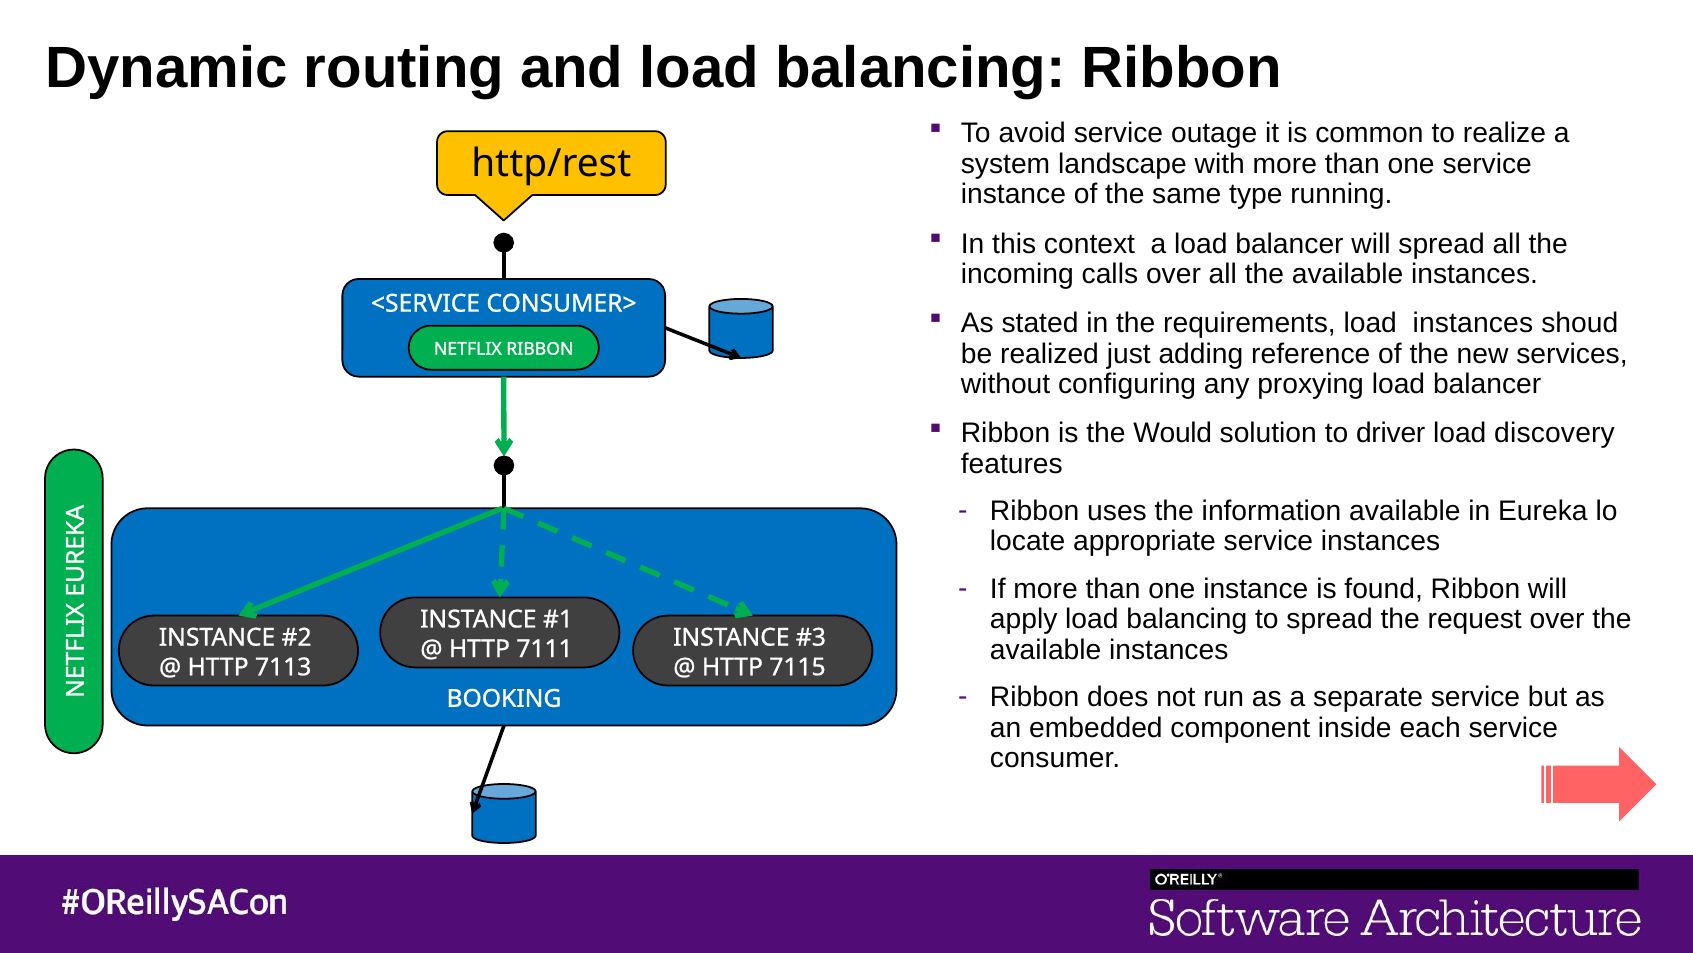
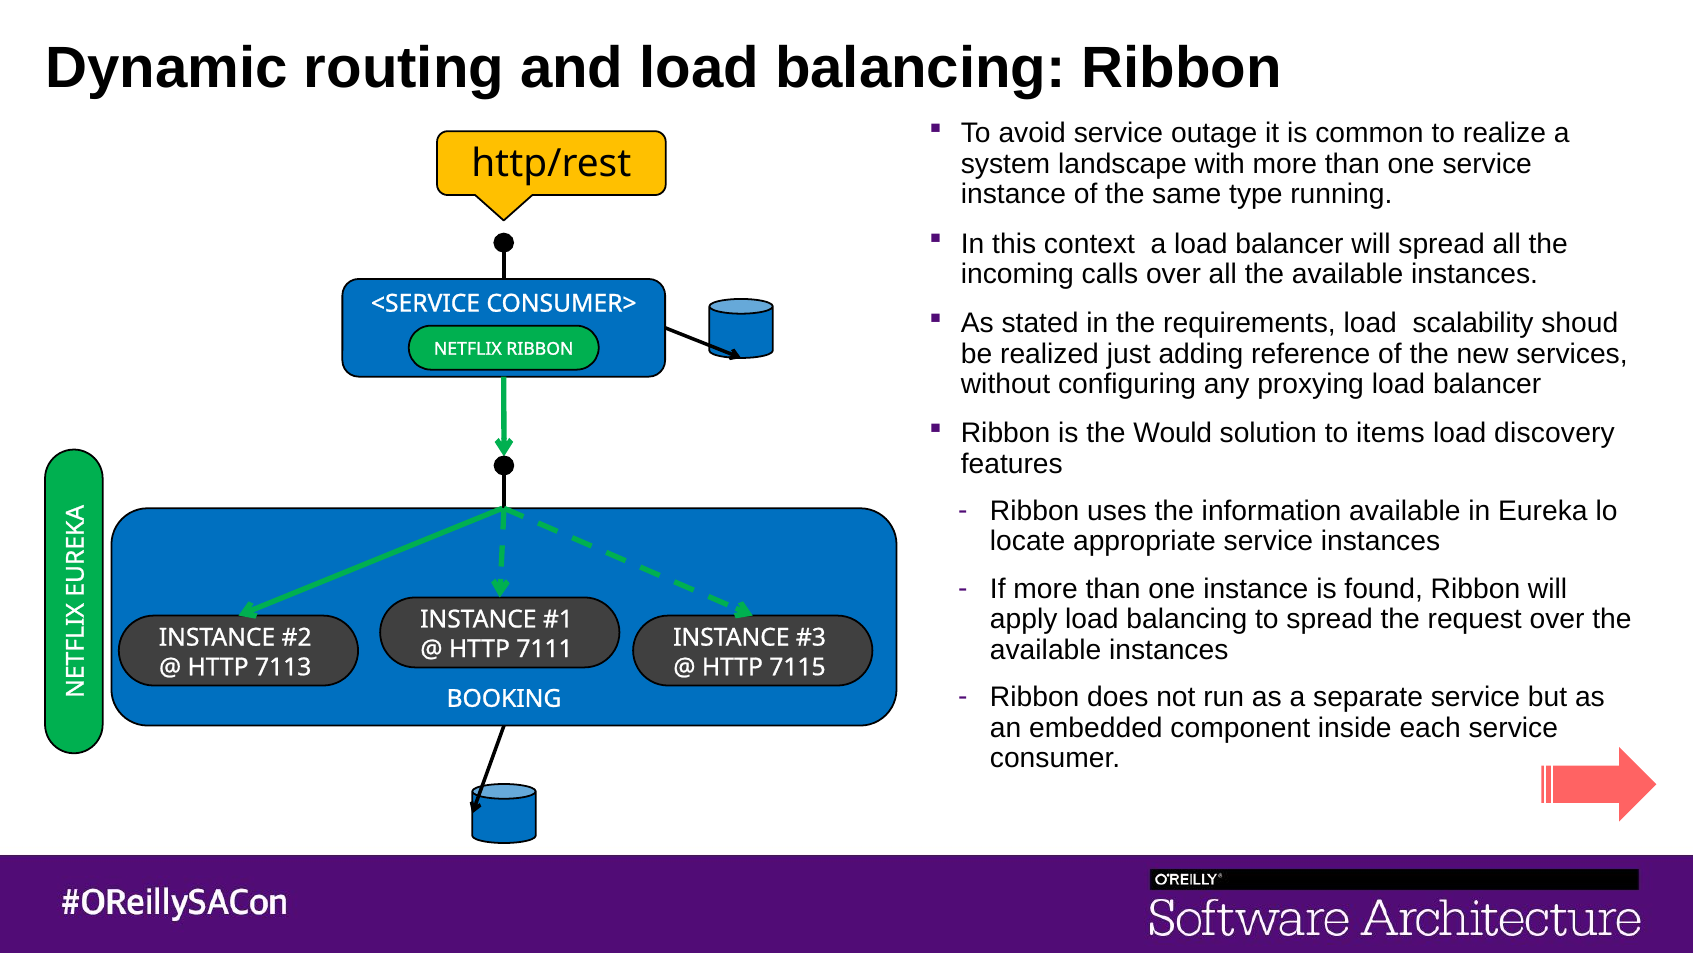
load instances: instances -> scalability (1473, 323)
driver: driver -> items (1390, 433)
